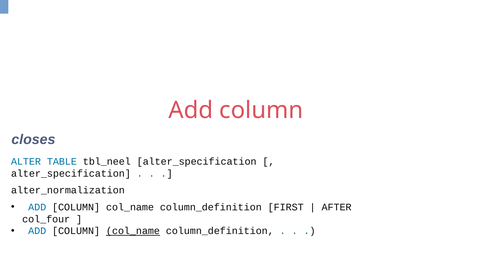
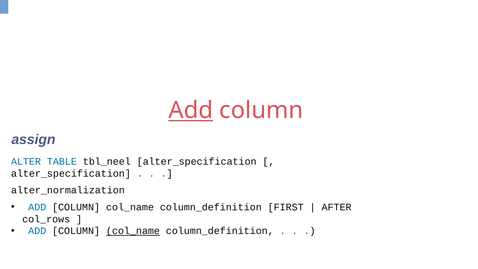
Add underline: none -> present (191, 110)
closes: closes -> assign (33, 140)
col_four: col_four -> col_rows (46, 219)
